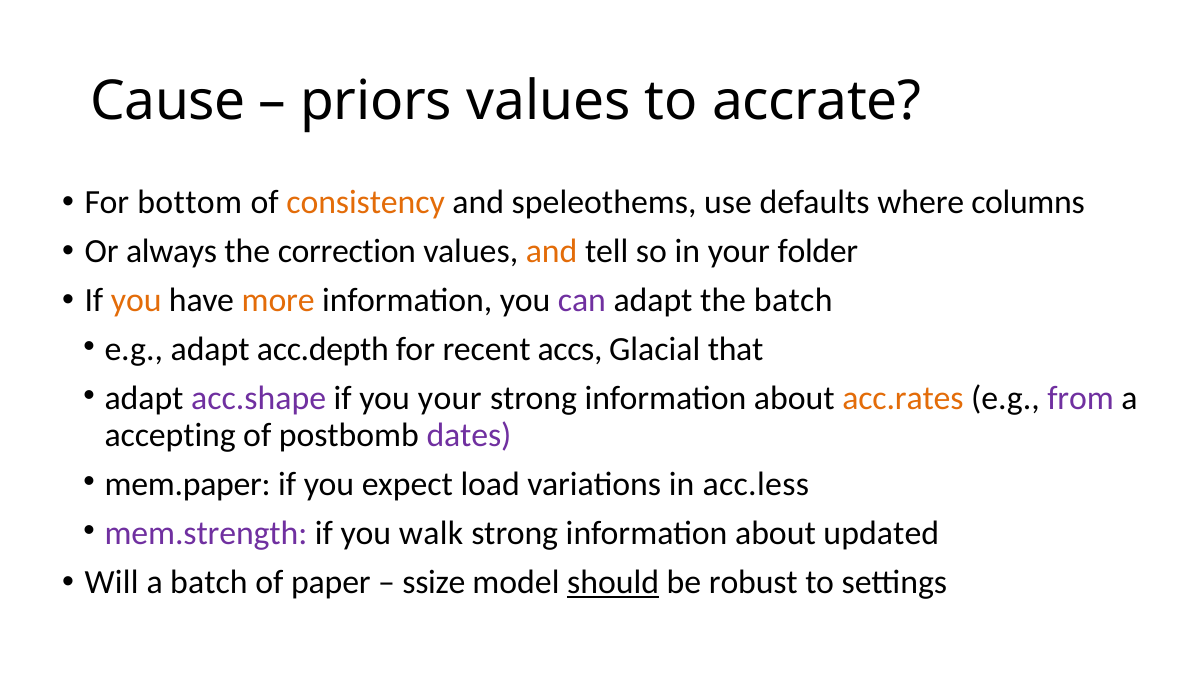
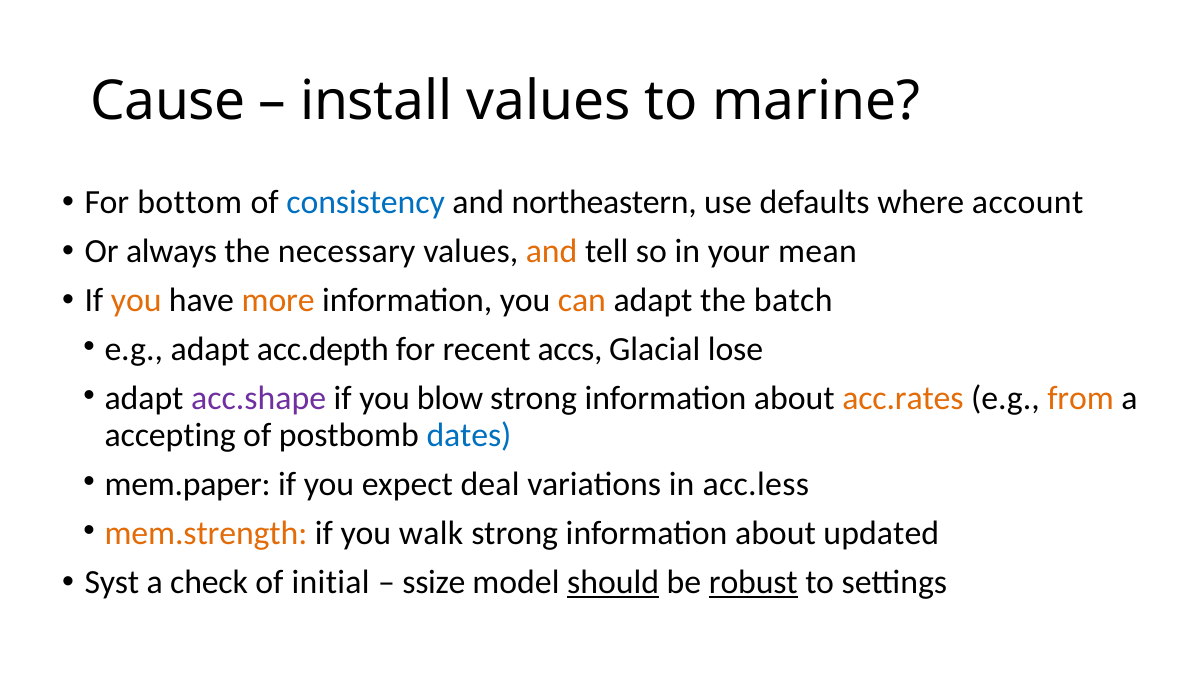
priors: priors -> install (376, 101)
accrate: accrate -> marine (817, 101)
consistency colour: orange -> blue (366, 202)
speleothems: speleothems -> northeastern (604, 202)
columns: columns -> account (1028, 202)
correction: correction -> necessary (347, 251)
folder: folder -> mean (818, 251)
can colour: purple -> orange (582, 300)
that: that -> lose (736, 349)
you your: your -> blow (450, 399)
from colour: purple -> orange (1081, 399)
dates colour: purple -> blue (469, 435)
load: load -> deal (490, 484)
mem.strength colour: purple -> orange (206, 533)
Will: Will -> Syst (112, 582)
a batch: batch -> check (209, 582)
paper: paper -> initial (331, 582)
robust underline: none -> present (753, 582)
